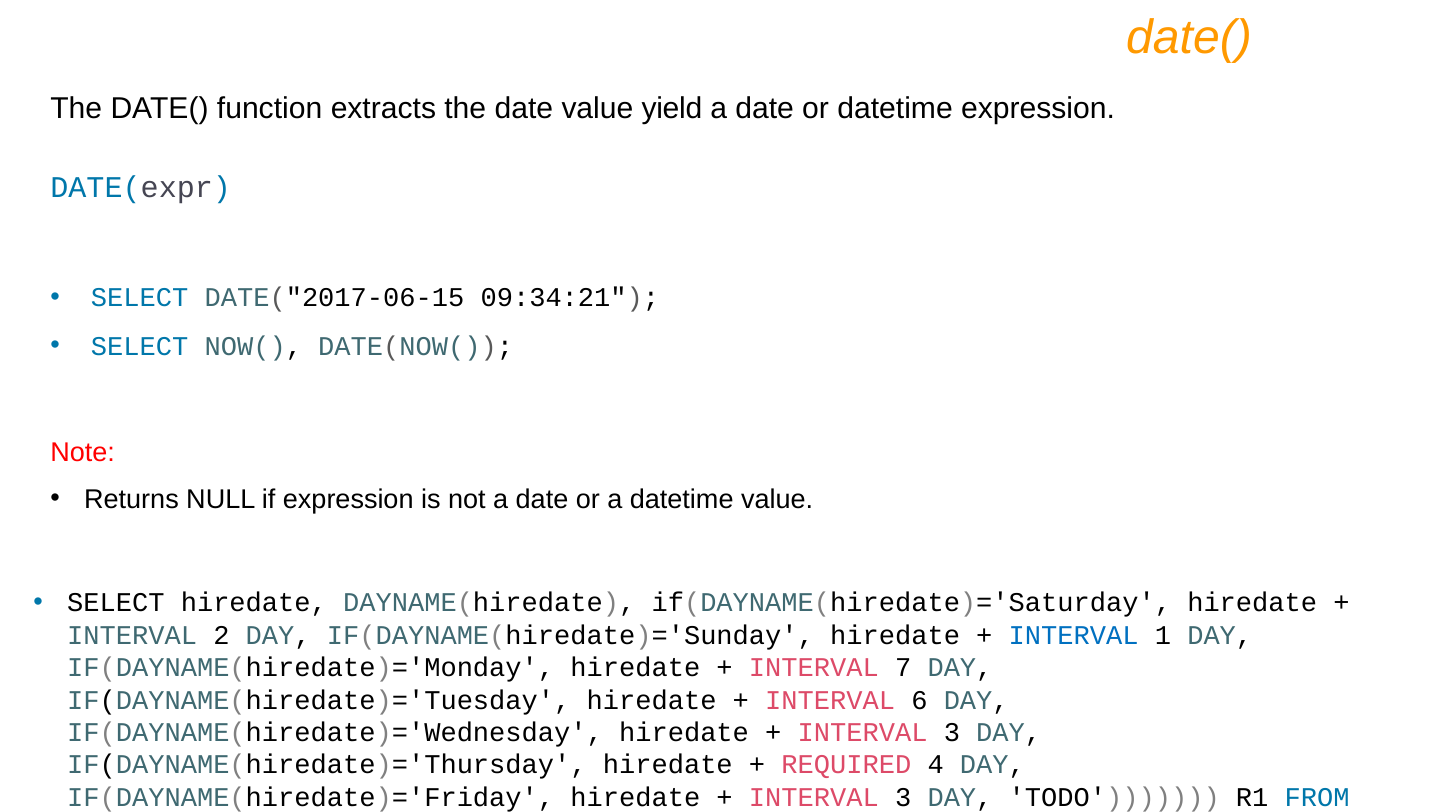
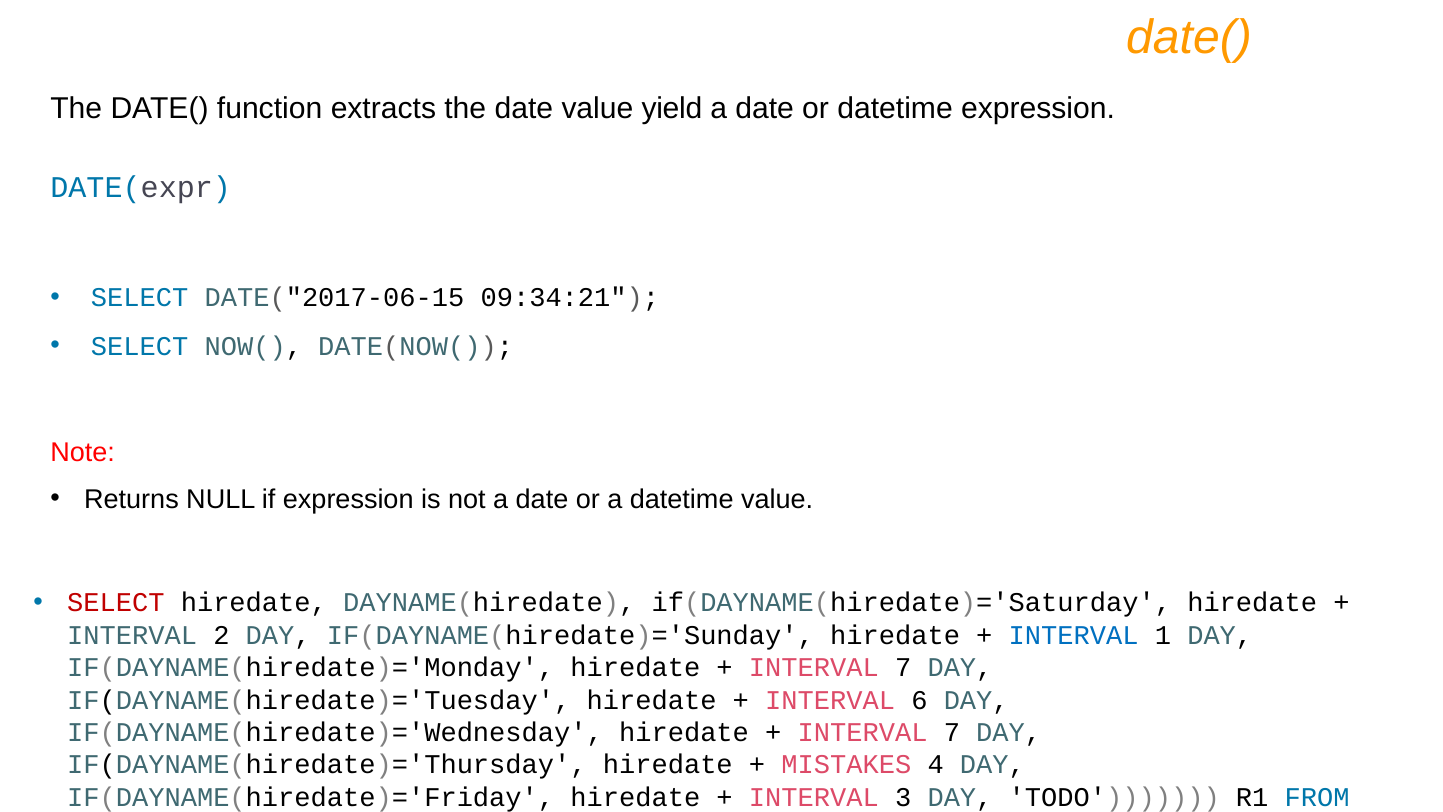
SELECT colour: black -> red (116, 602)
3: 3 -> 7 (952, 732)
REQUIRED: REQUIRED -> MISTAKES (846, 765)
